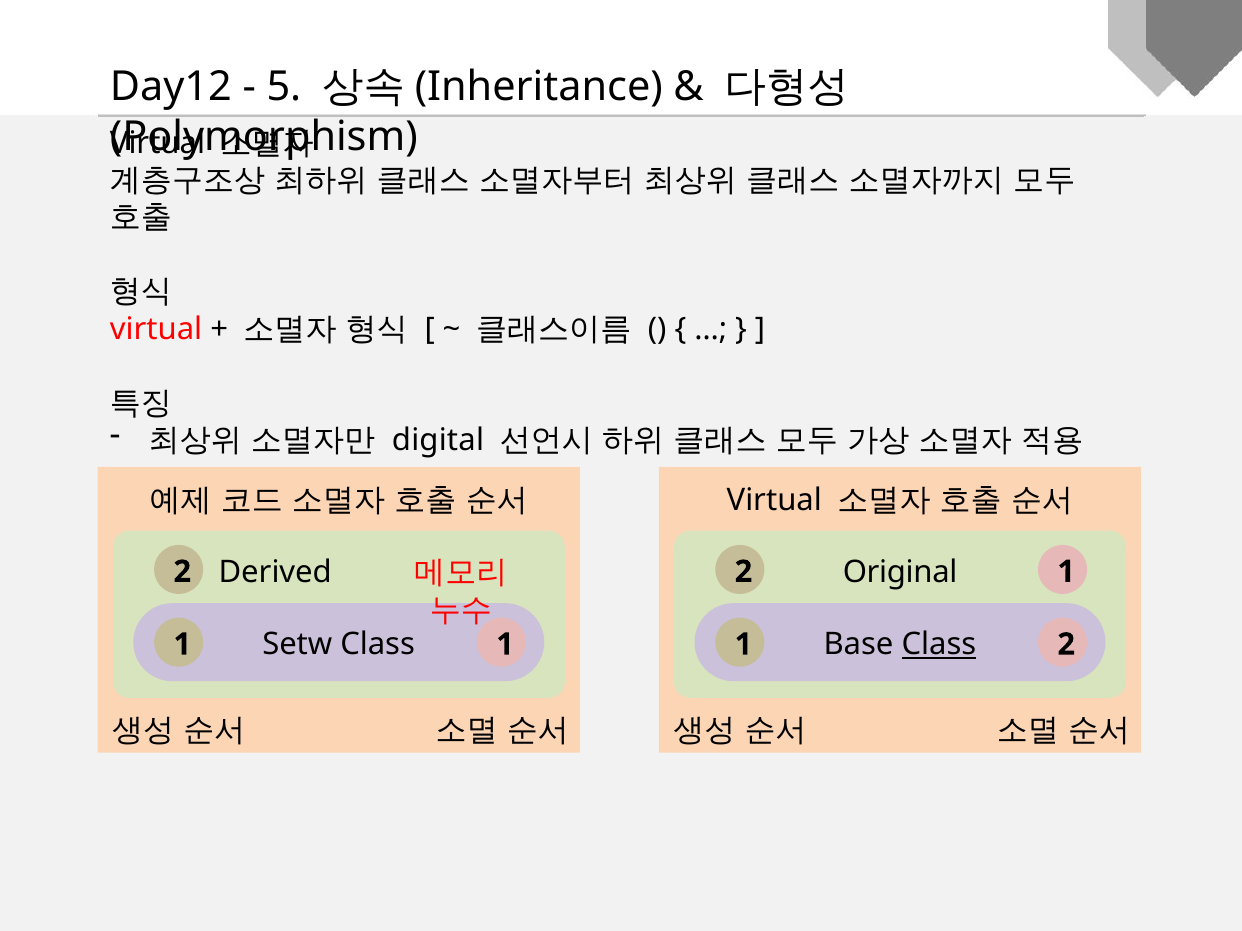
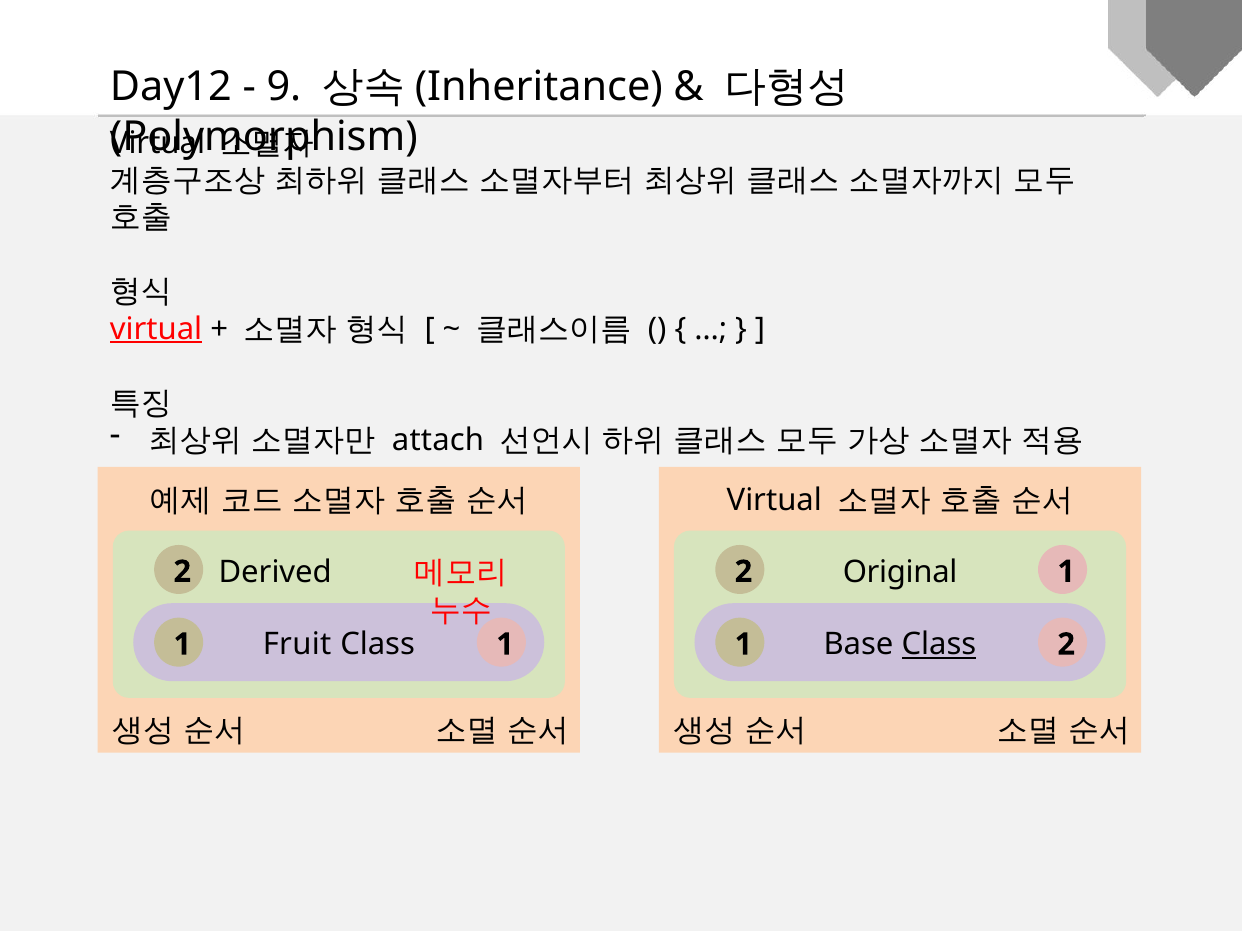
5: 5 -> 9 (284, 87)
virtual underline: none -> present (156, 329)
digital: digital -> attach (438, 441)
Setw: Setw -> Fruit (297, 645)
